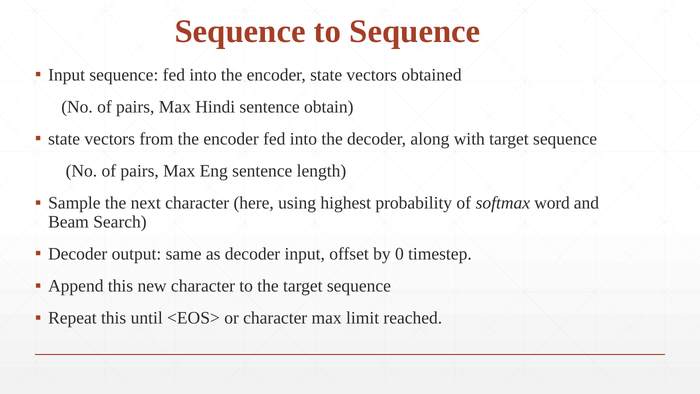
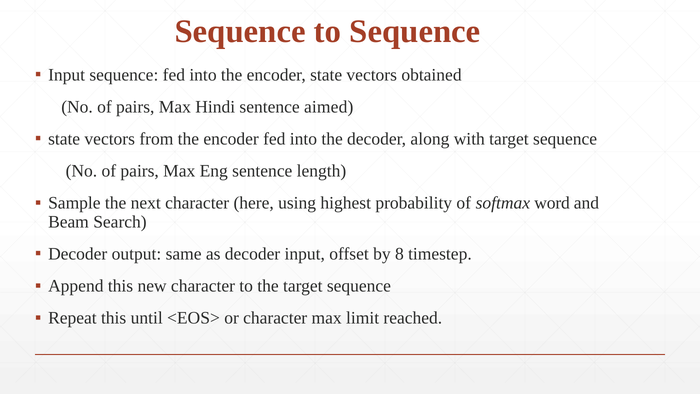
obtain: obtain -> aimed (329, 107)
0: 0 -> 8 (399, 254)
